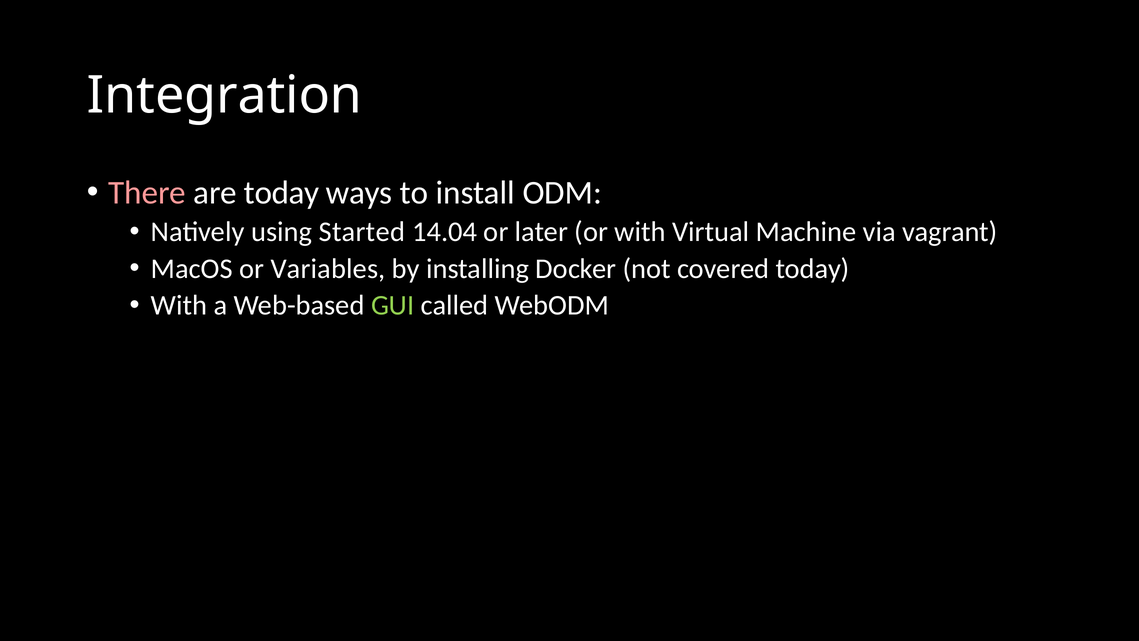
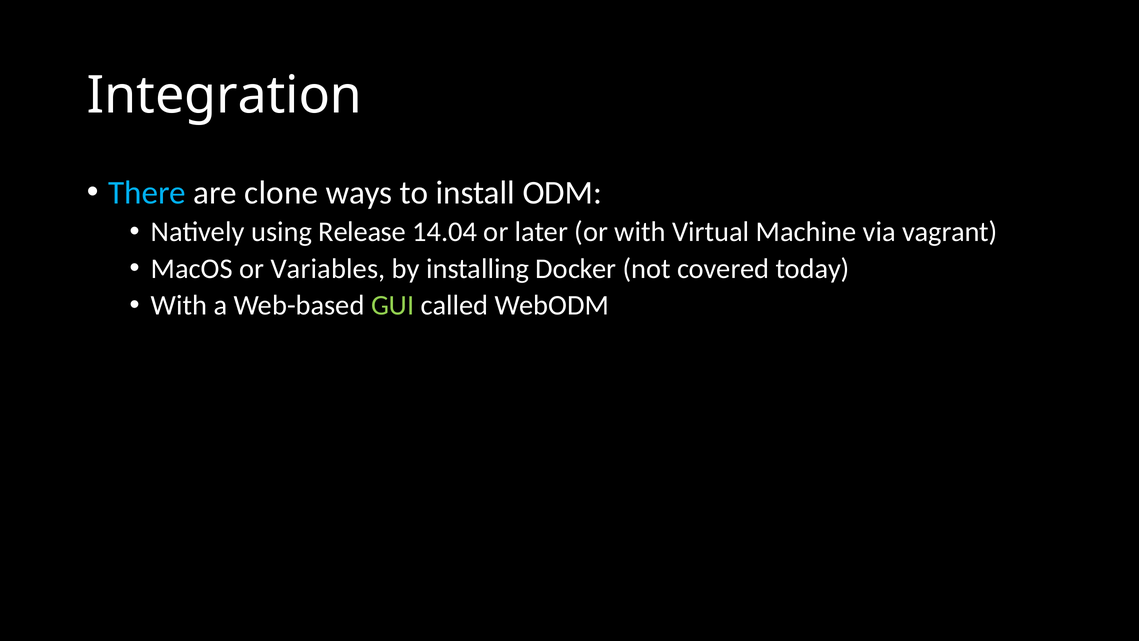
There colour: pink -> light blue (147, 193)
are today: today -> clone (281, 193)
Started: Started -> Release (362, 232)
